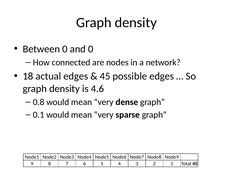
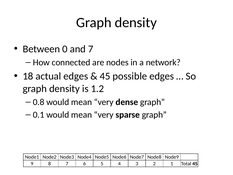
and 0: 0 -> 7 (91, 49)
4.6: 4.6 -> 1.2 (97, 89)
